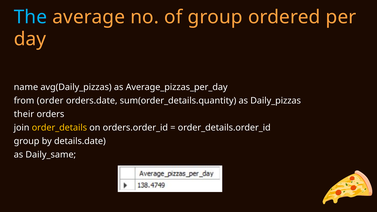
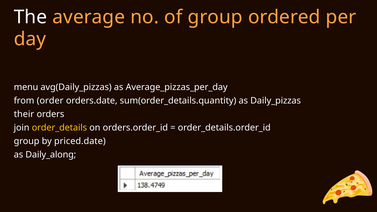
The colour: light blue -> white (30, 17)
name: name -> menu (26, 87)
details.date: details.date -> priced.date (80, 141)
Daily_same: Daily_same -> Daily_along (51, 155)
